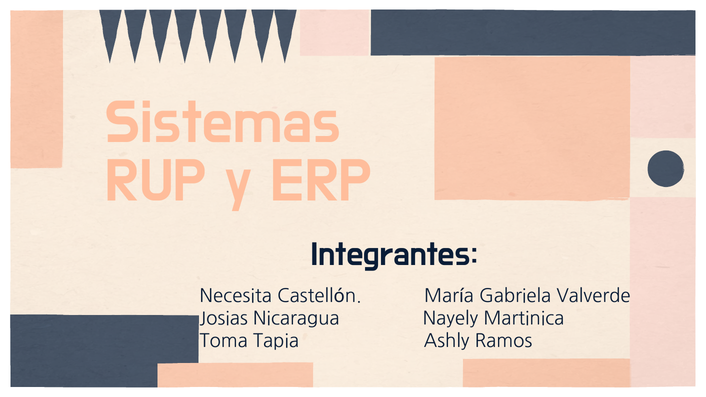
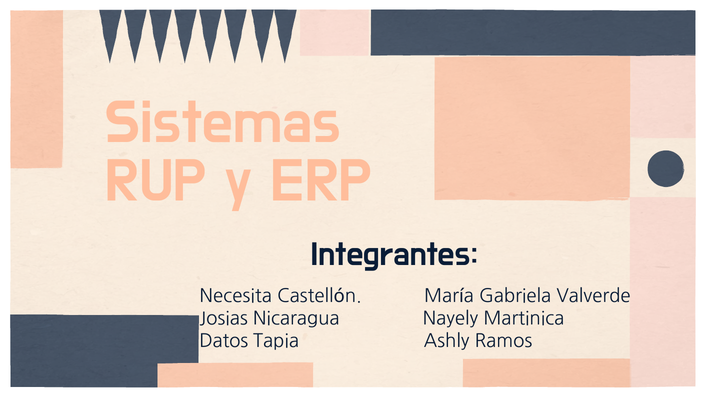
Toma: Toma -> Datos (224, 341)
